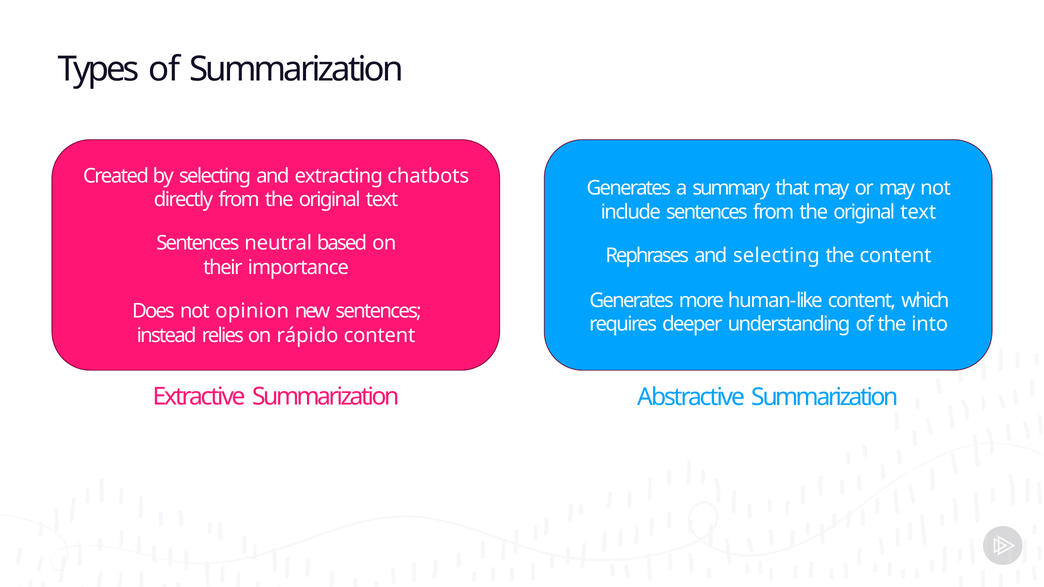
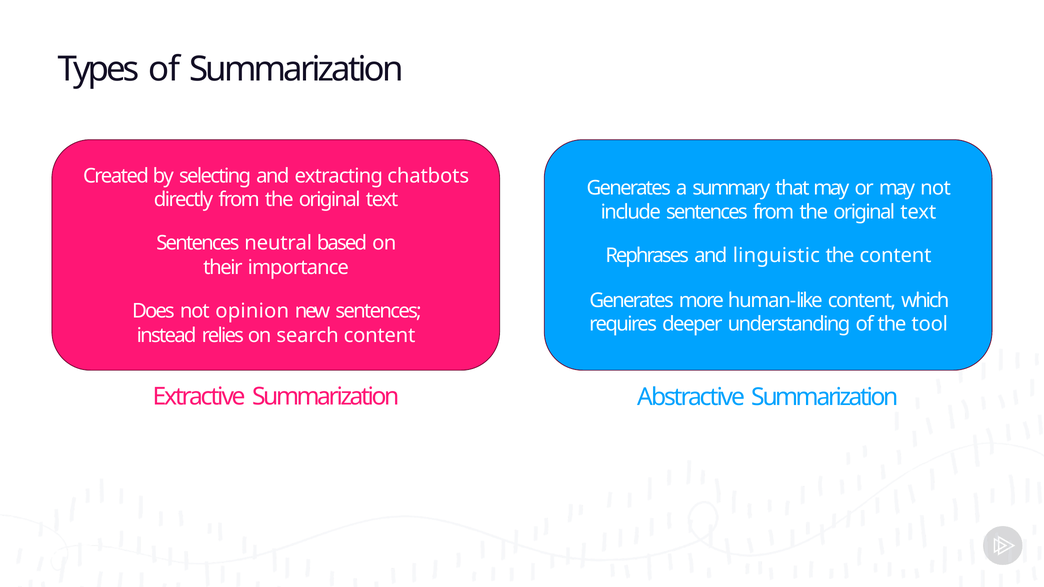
and selecting: selecting -> linguistic (776, 256)
into: into -> tool (930, 324)
rápido: rápido -> search (308, 336)
